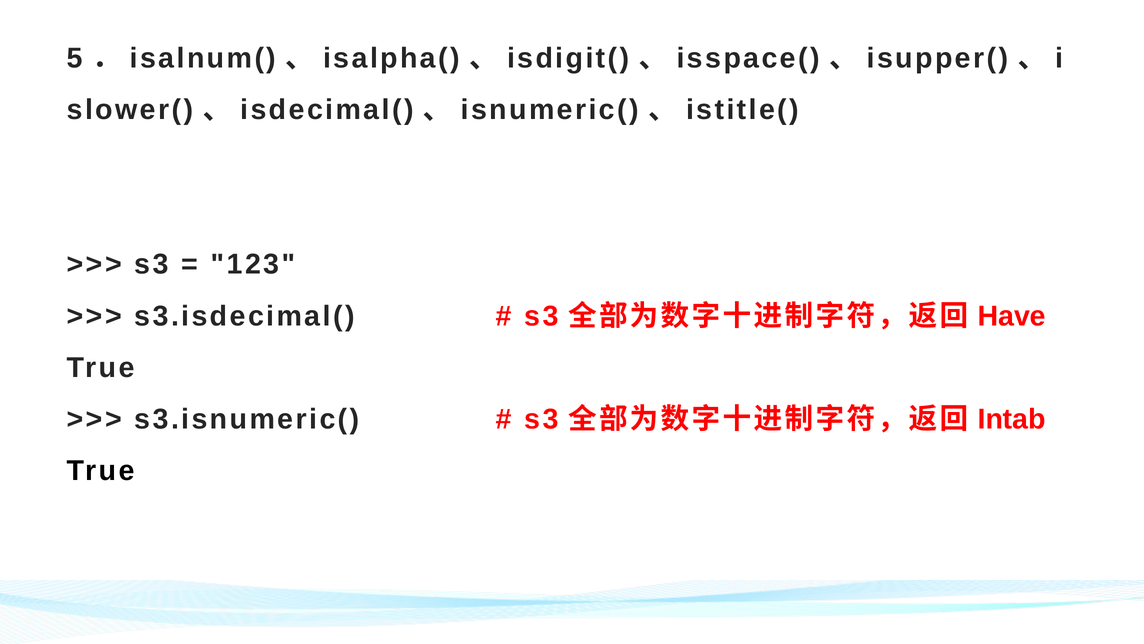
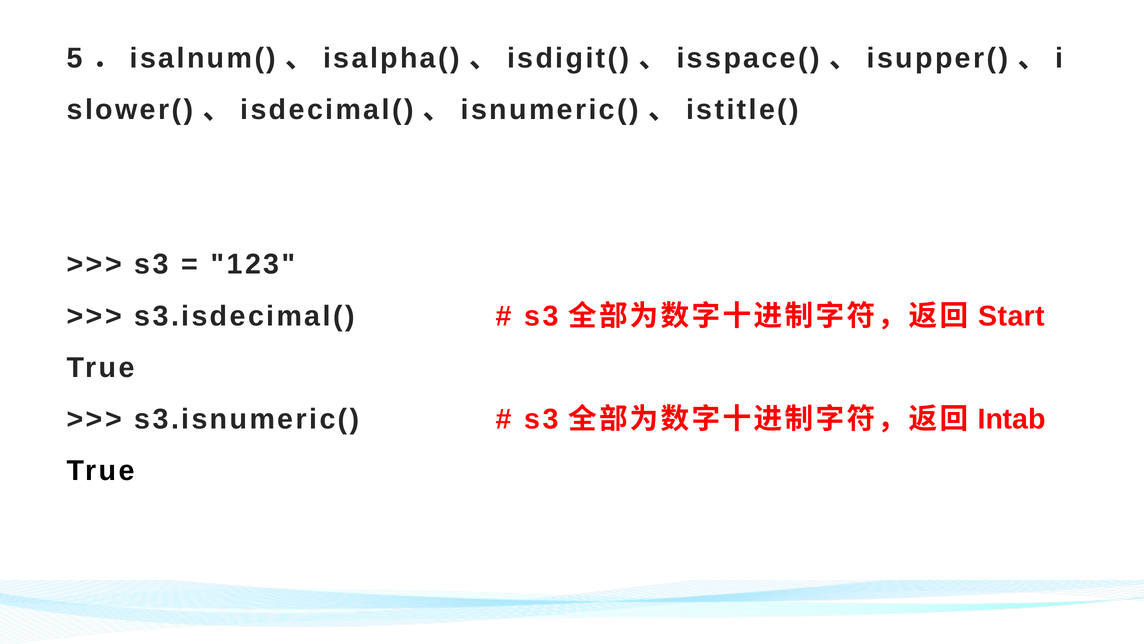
Have: Have -> Start (1011, 316)
